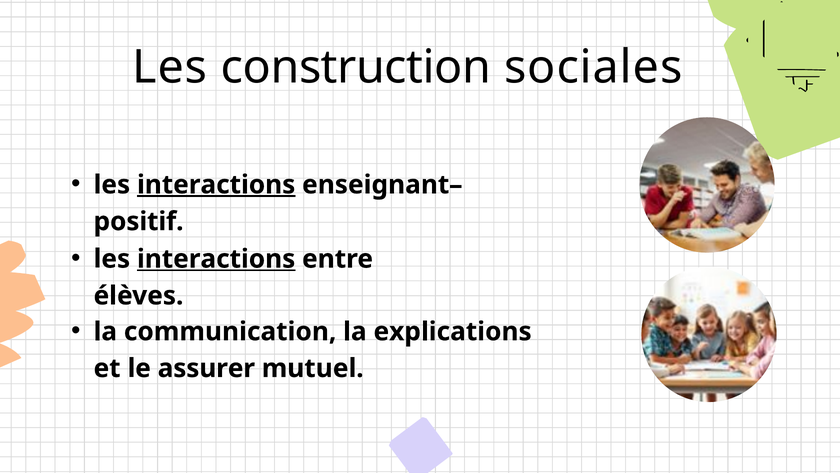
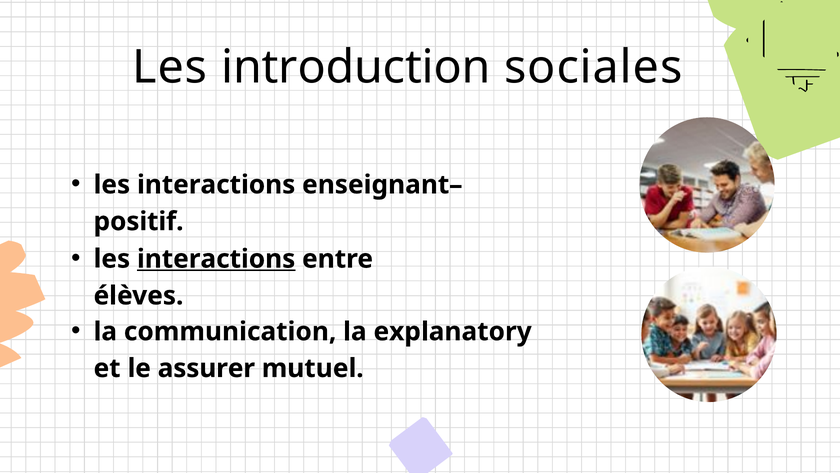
construction: construction -> introduction (356, 67)
interactions underline: present -> none (216, 185)
explications: explications -> explanatory (453, 331)
